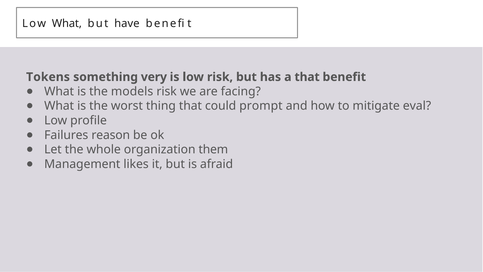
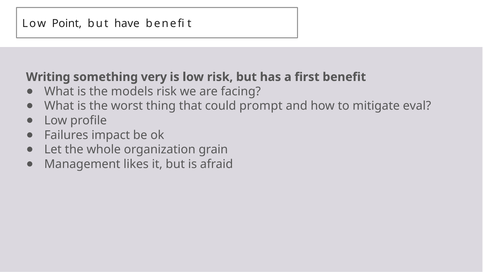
Low What: What -> Point (67, 23)
Tokens: Tokens -> Writing (48, 77)
a that: that -> first (307, 77)
reason: reason -> impact (111, 135)
them: them -> grain (213, 149)
